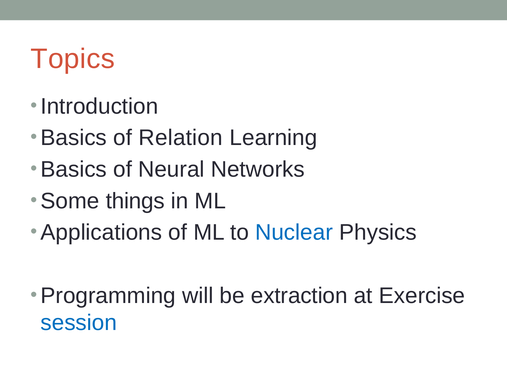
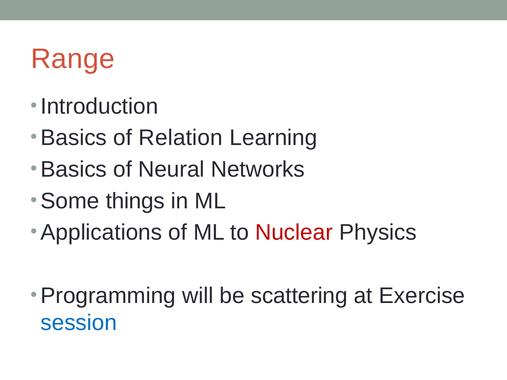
Topics: Topics -> Range (73, 59)
Nuclear colour: blue -> red (294, 233)
extraction: extraction -> scattering (299, 296)
